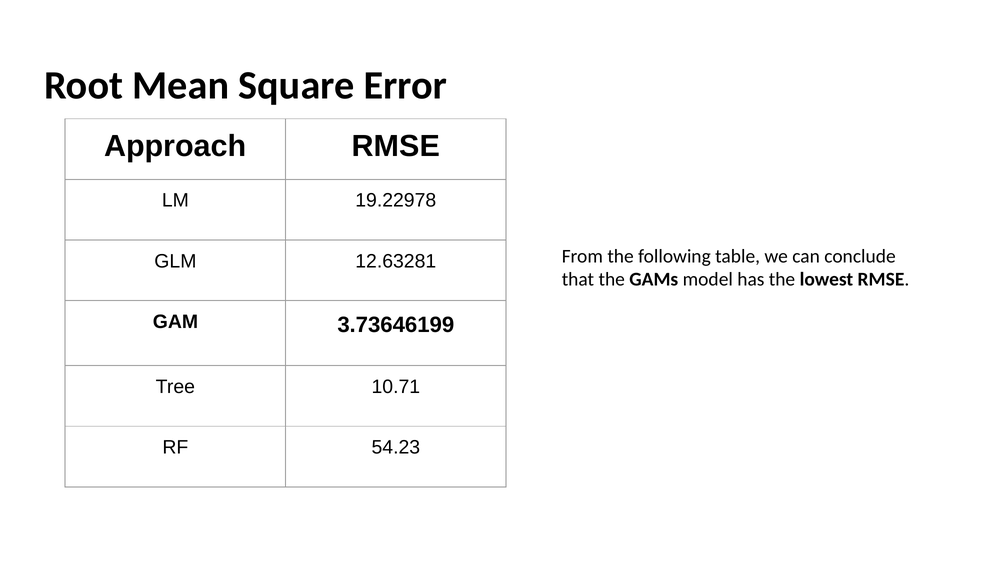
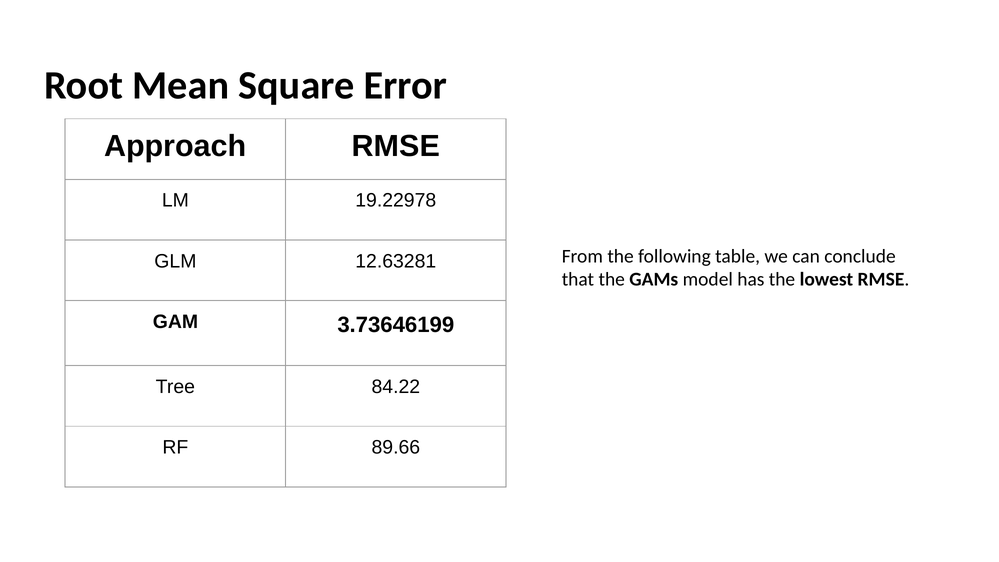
10.71: 10.71 -> 84.22 (396, 387)
54.23: 54.23 -> 89.66 (396, 447)
